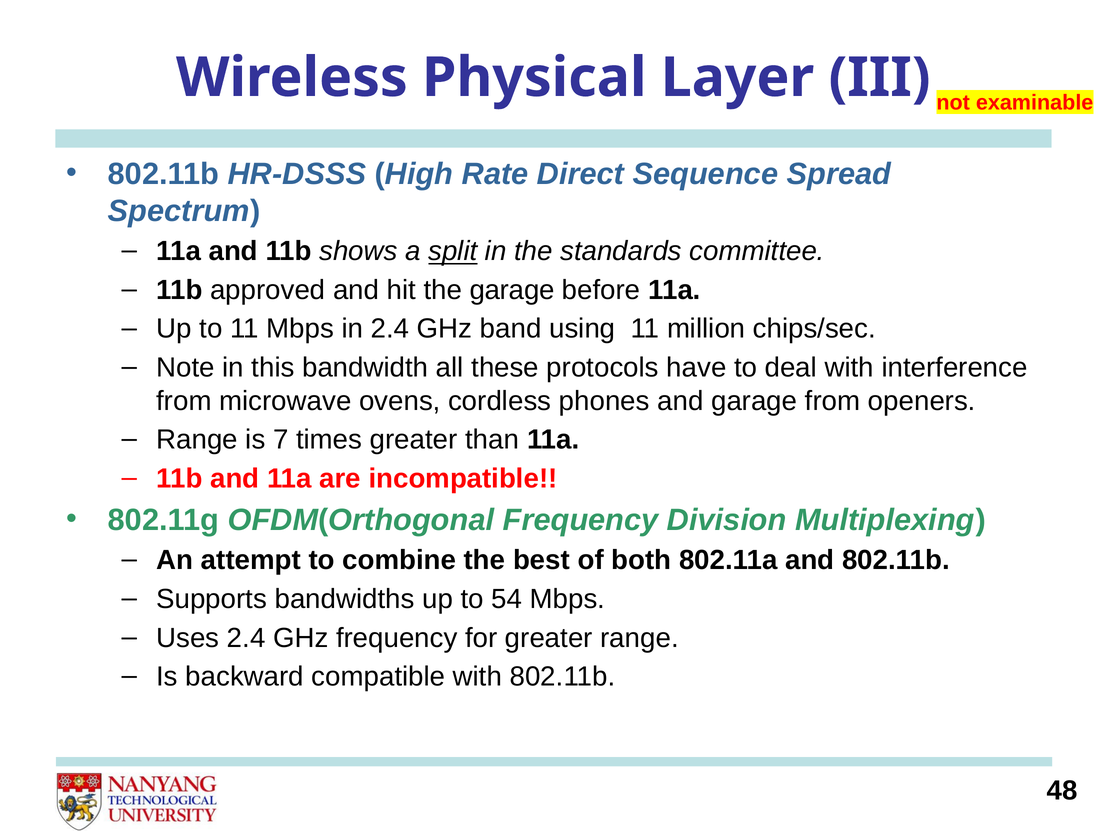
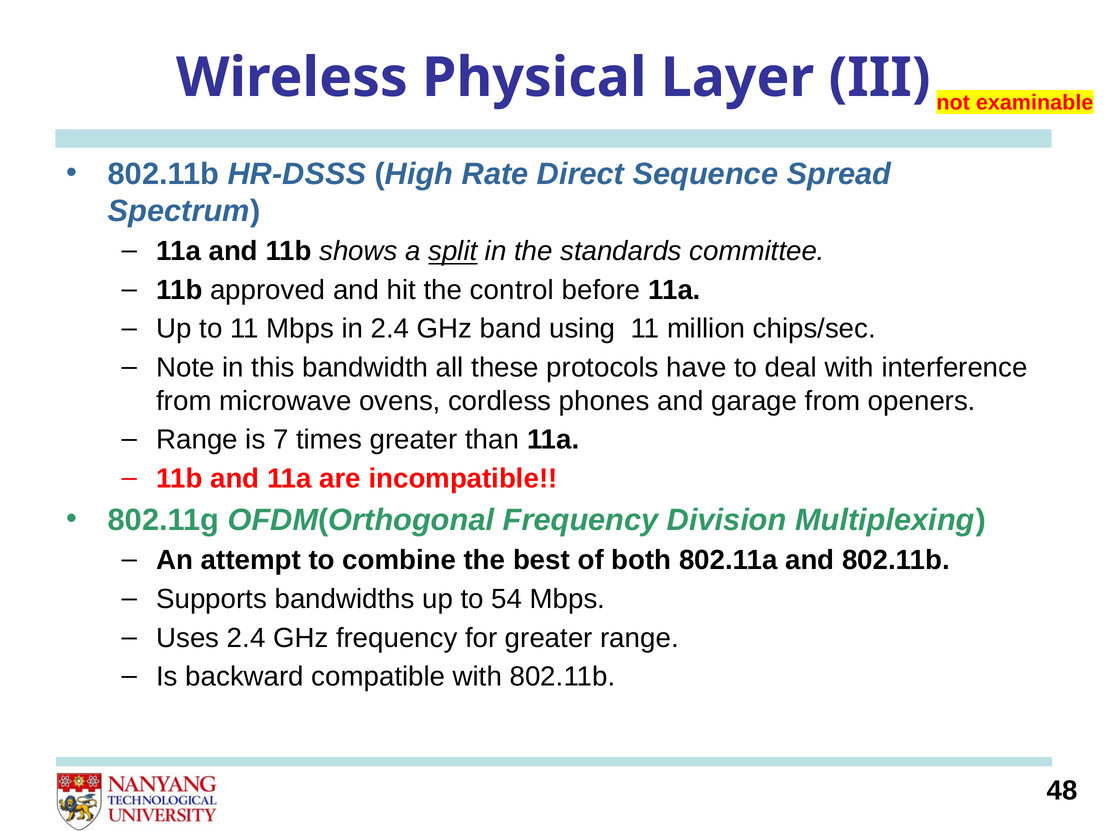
the garage: garage -> control (512, 290)
